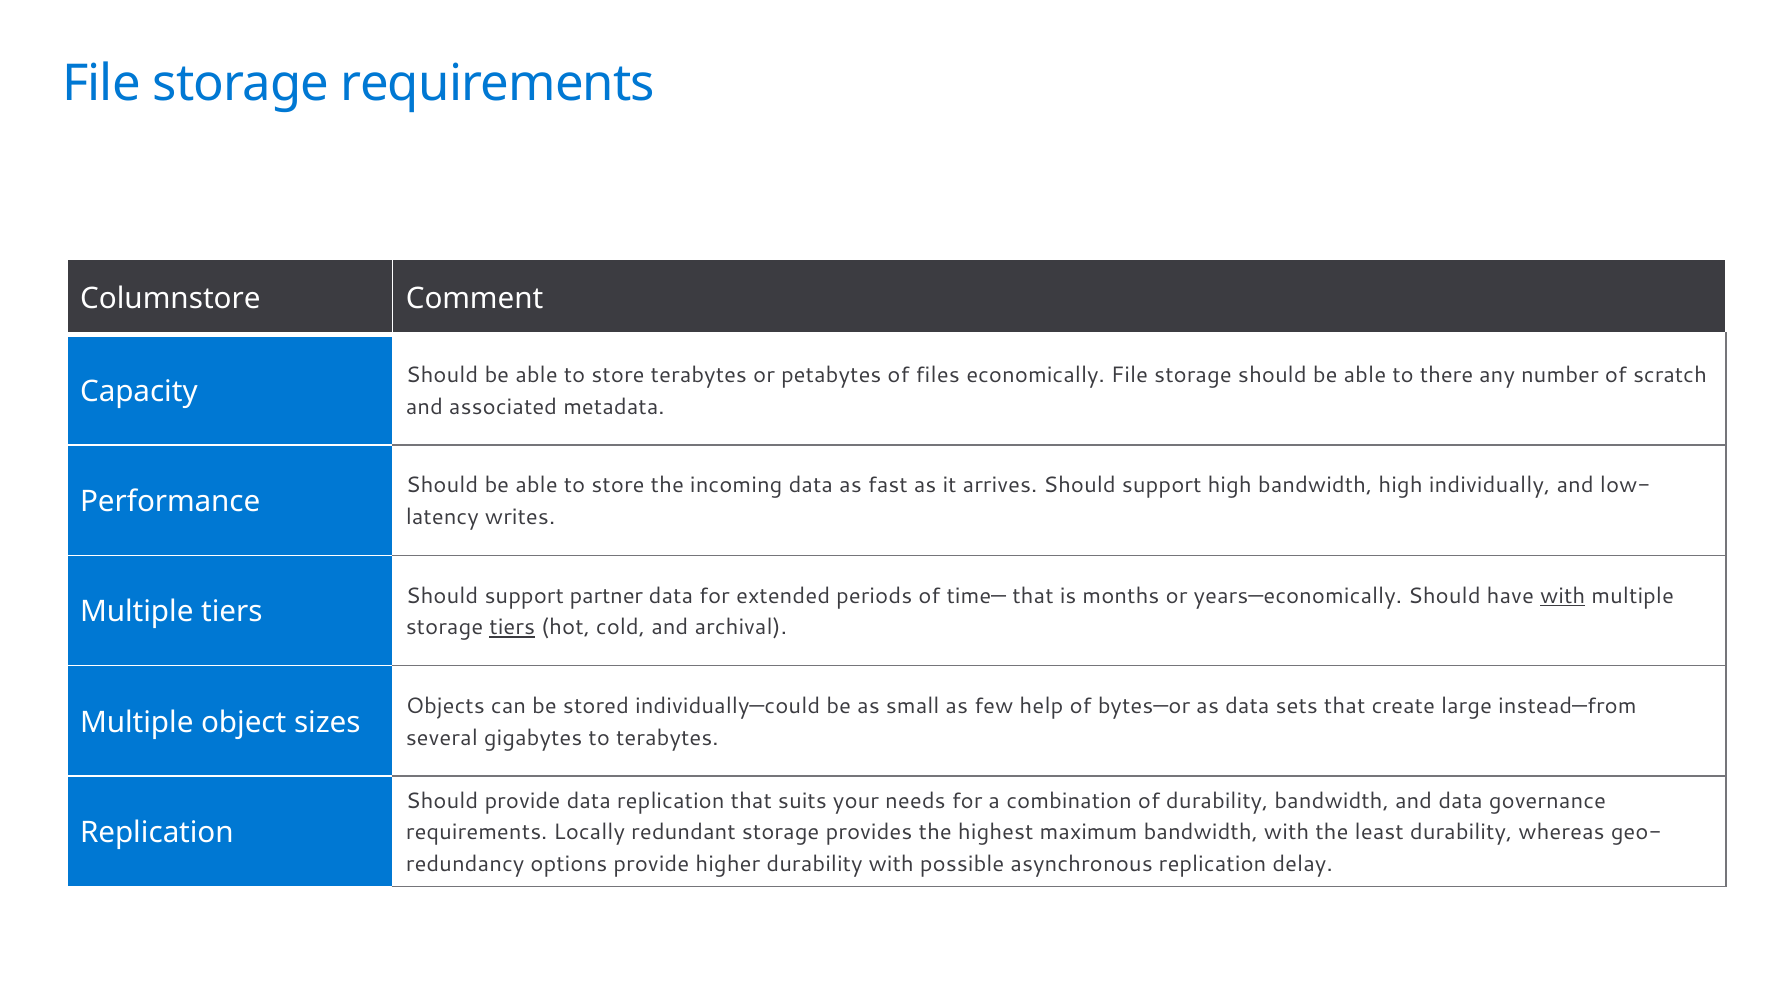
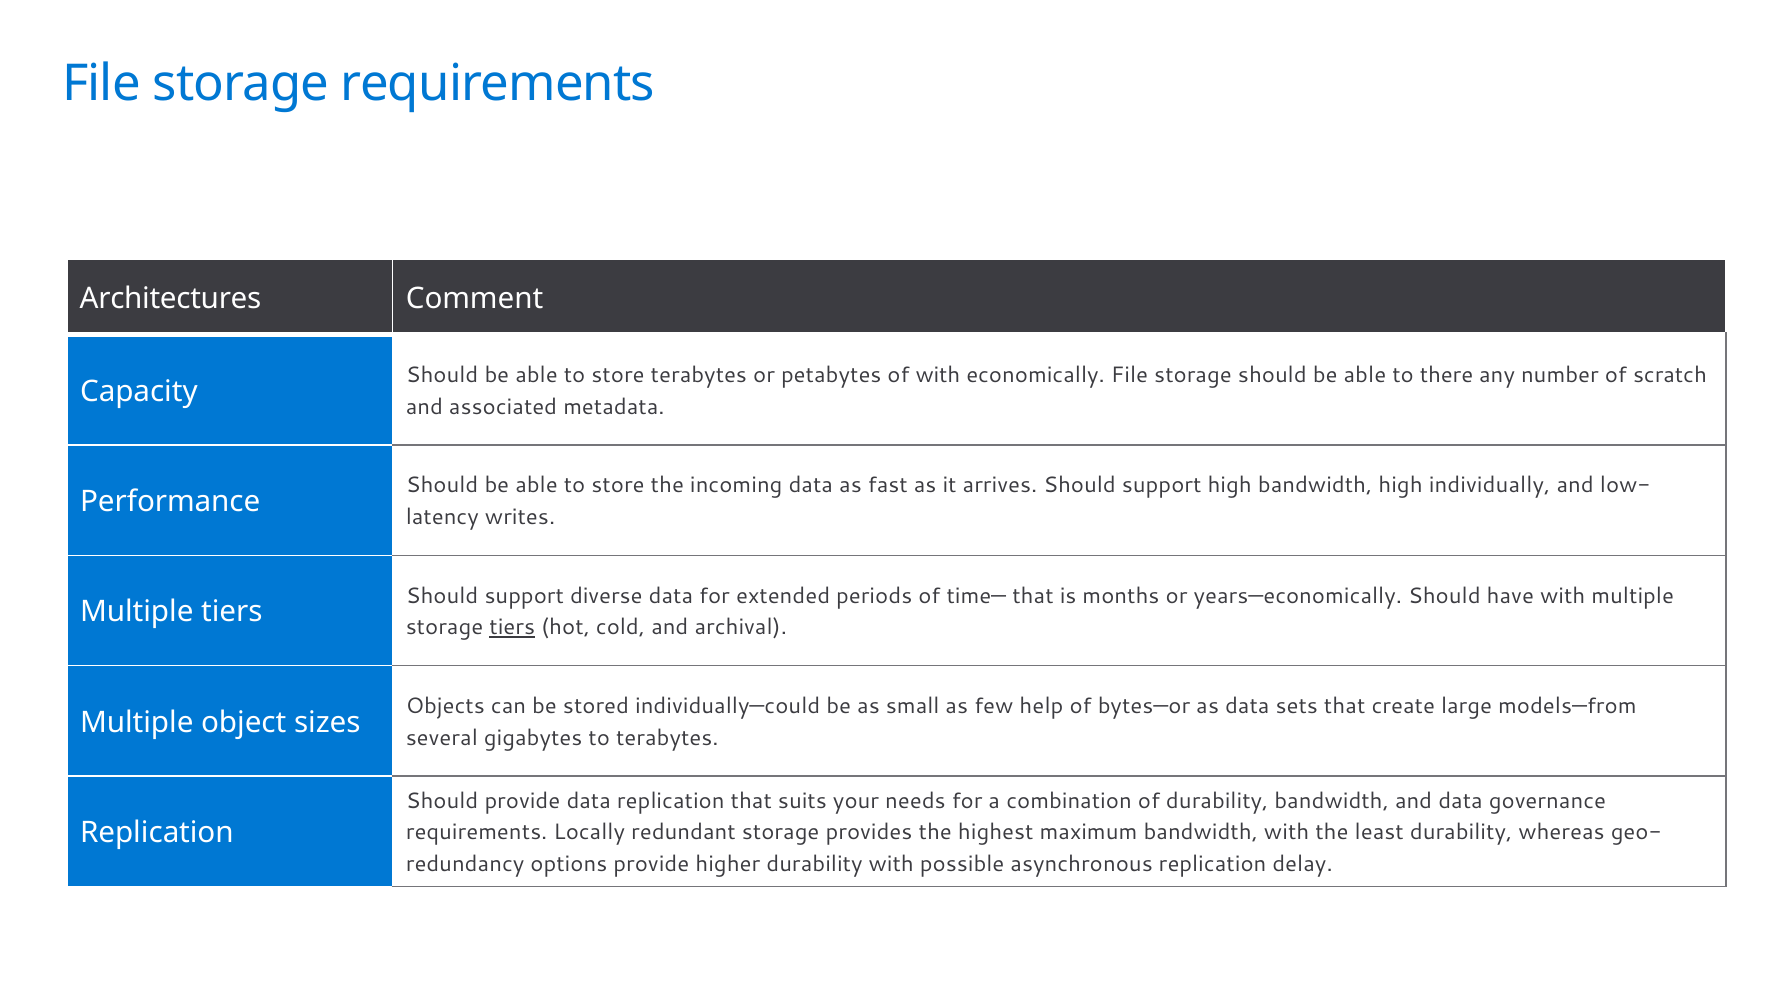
Columnstore: Columnstore -> Architectures (171, 299)
of files: files -> with (938, 375)
partner: partner -> diverse (606, 596)
with underline: present -> none (1563, 596)
instead—from: instead—from -> models—from (1567, 707)
